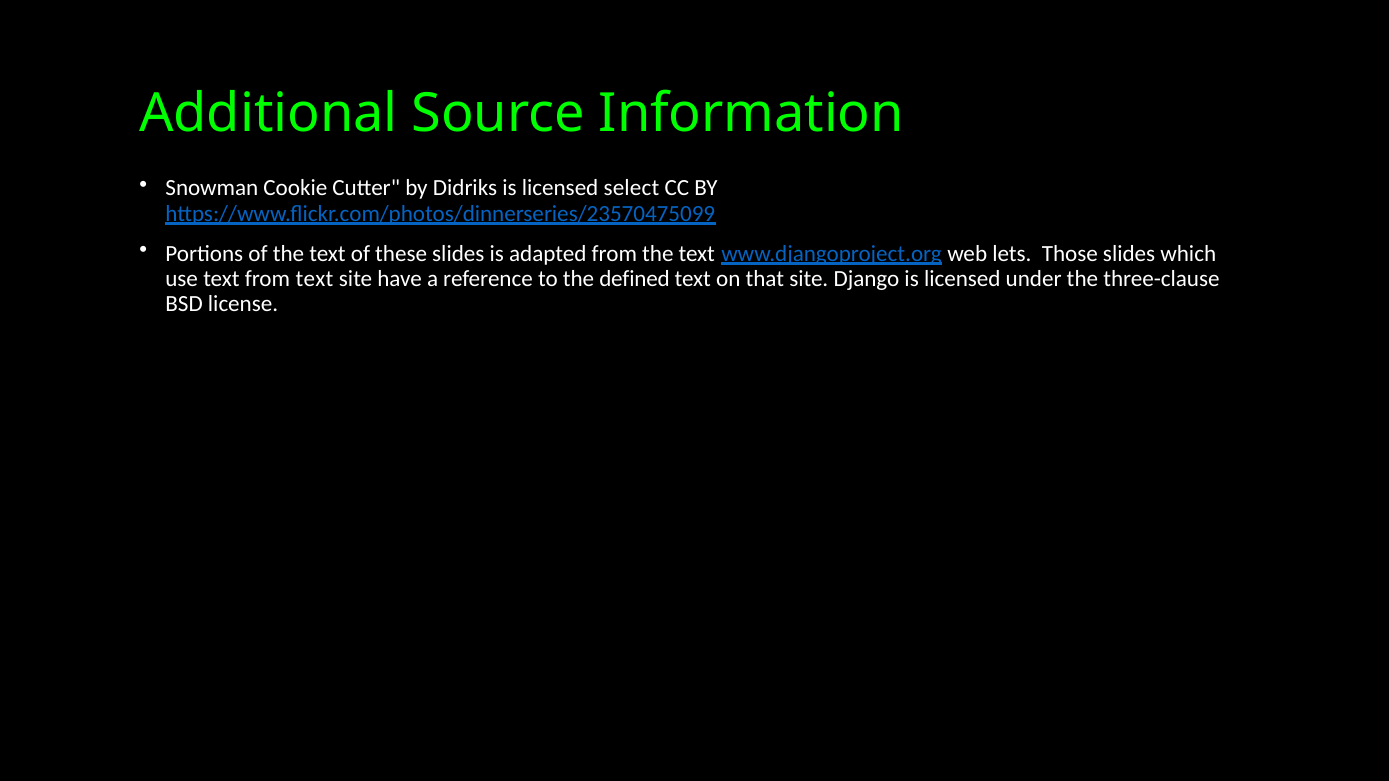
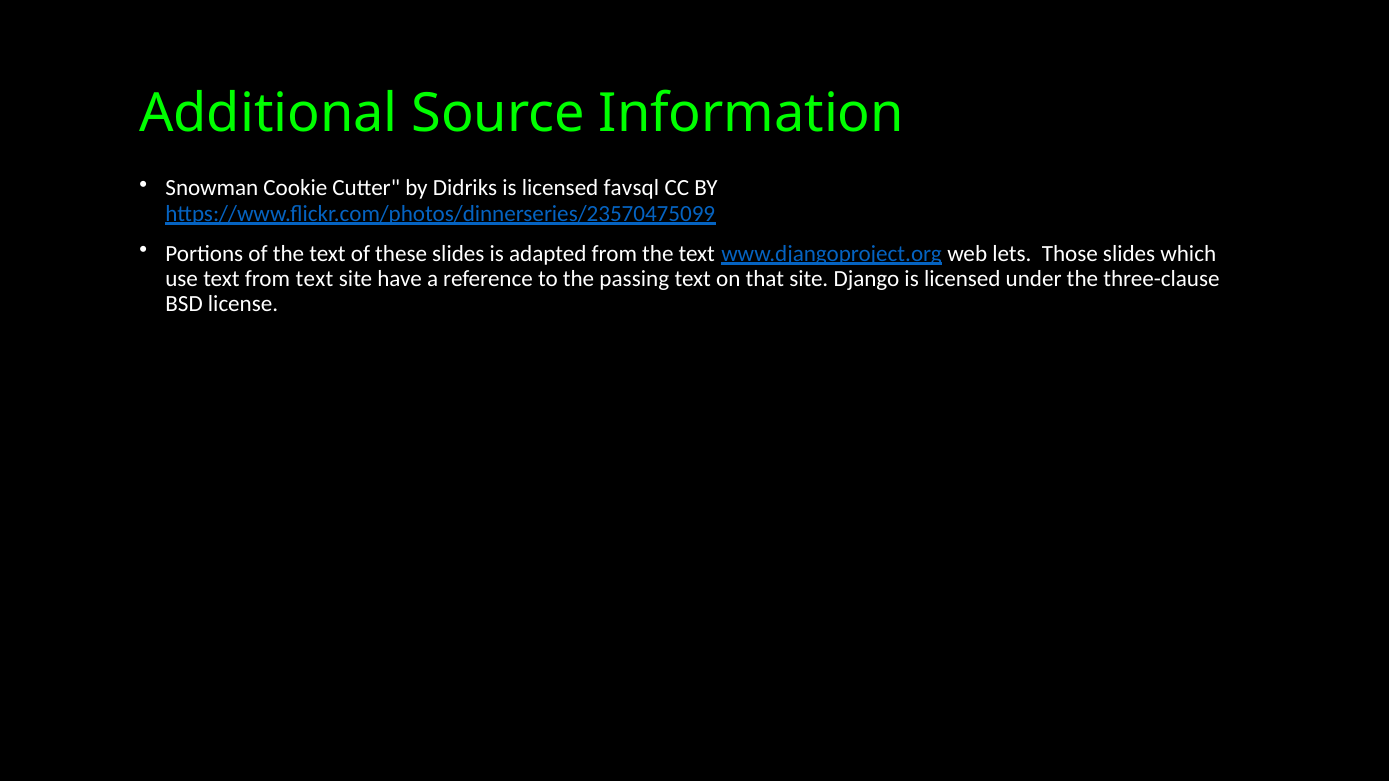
select: select -> favsql (631, 188)
defined: defined -> passing (634, 279)
